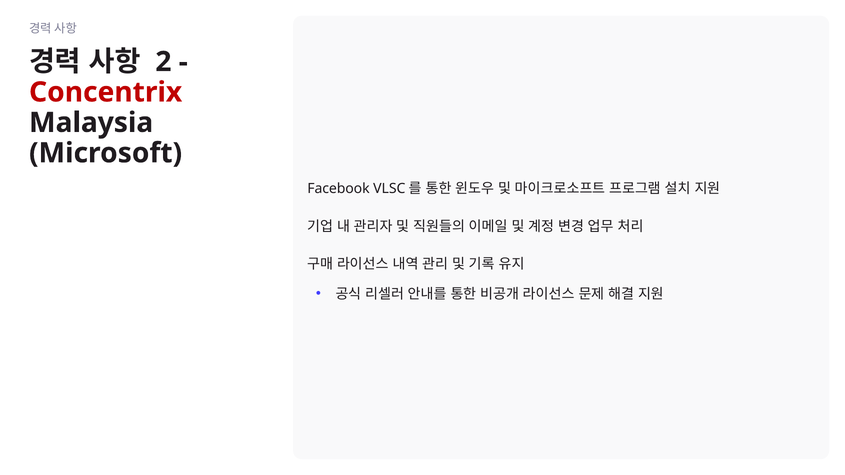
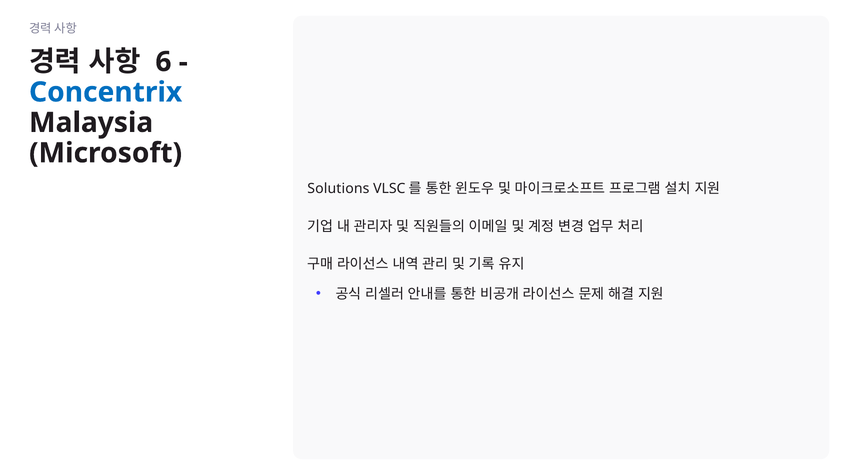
2: 2 -> 6 (163, 62)
Concentrix colour: red -> blue (106, 92)
Facebook: Facebook -> Solutions (338, 189)
